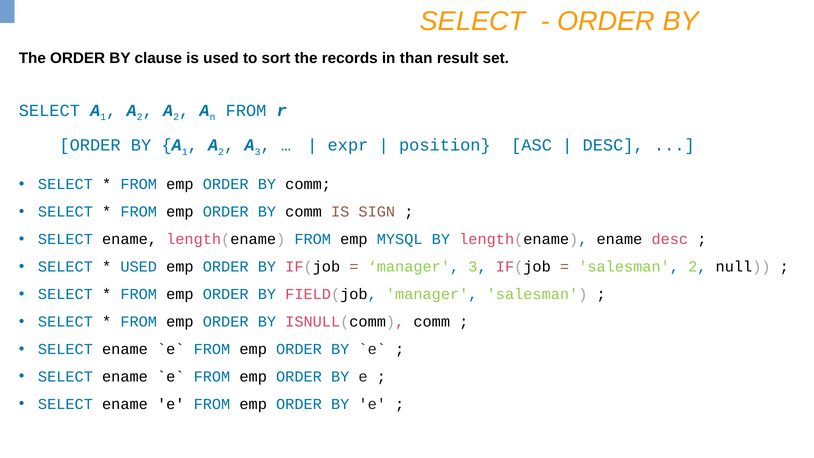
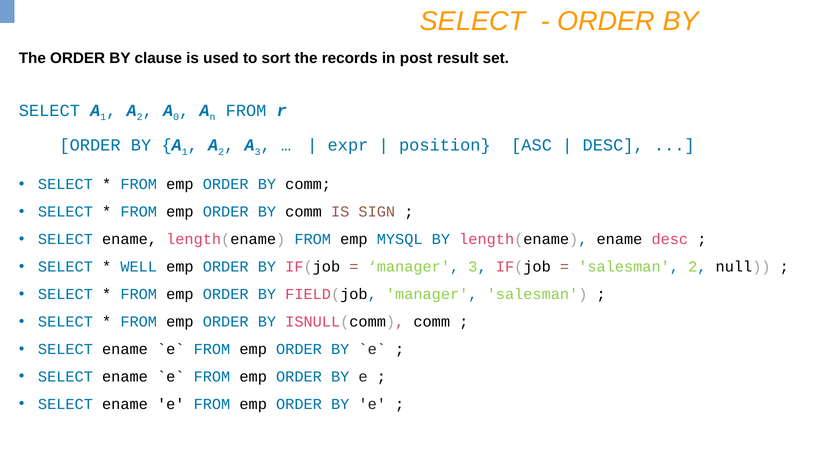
than: than -> post (416, 58)
2: 2 -> 0 (176, 117)
USED: USED -> WELL (139, 267)
